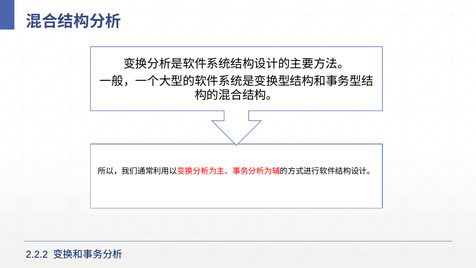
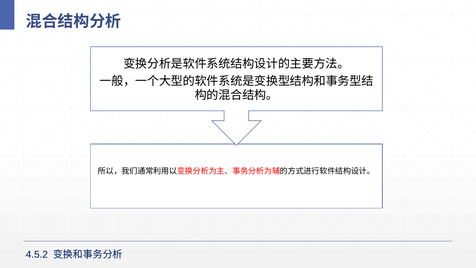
2.2.2: 2.2.2 -> 4.5.2 (37, 254)
